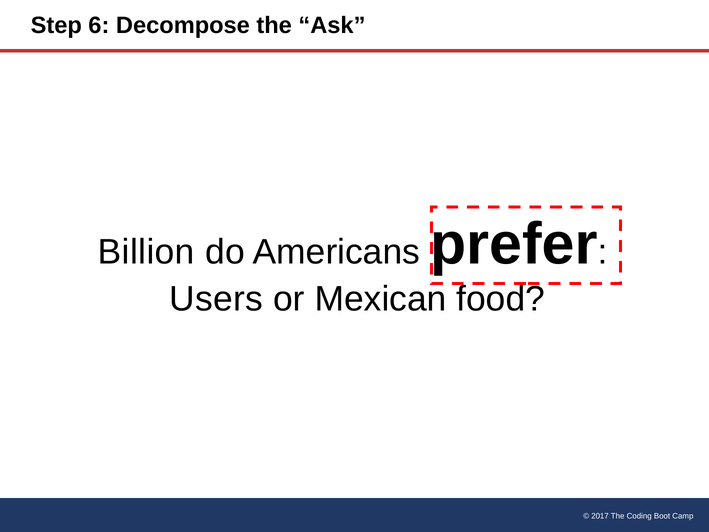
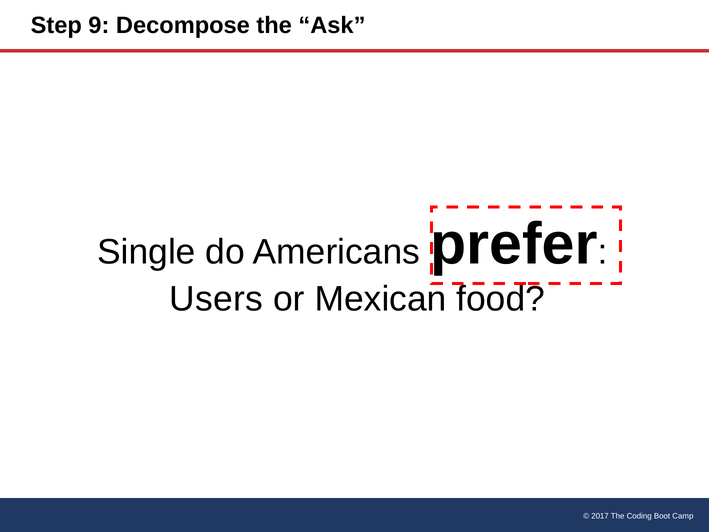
6: 6 -> 9 (99, 25)
Billion: Billion -> Single (146, 252)
